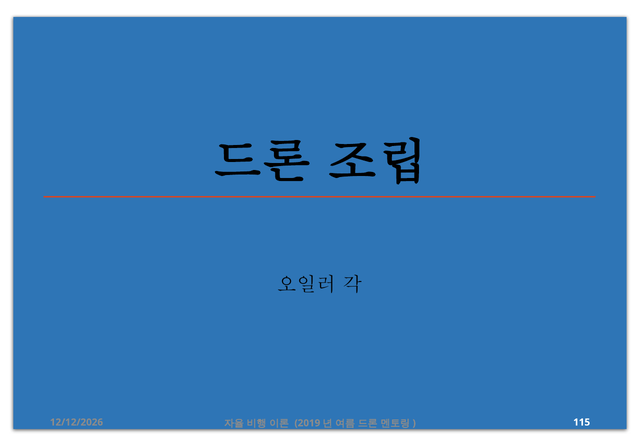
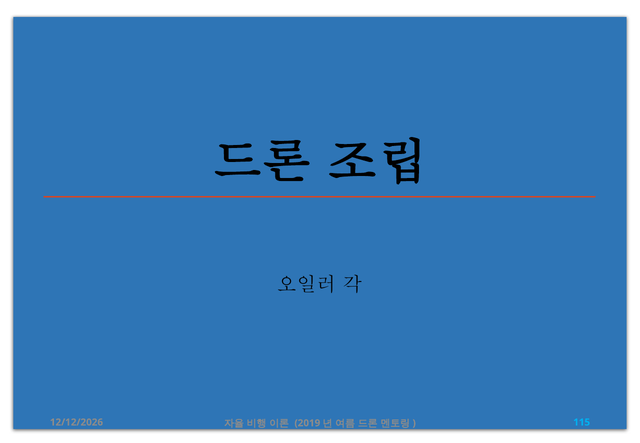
115 colour: white -> light blue (582, 422)
